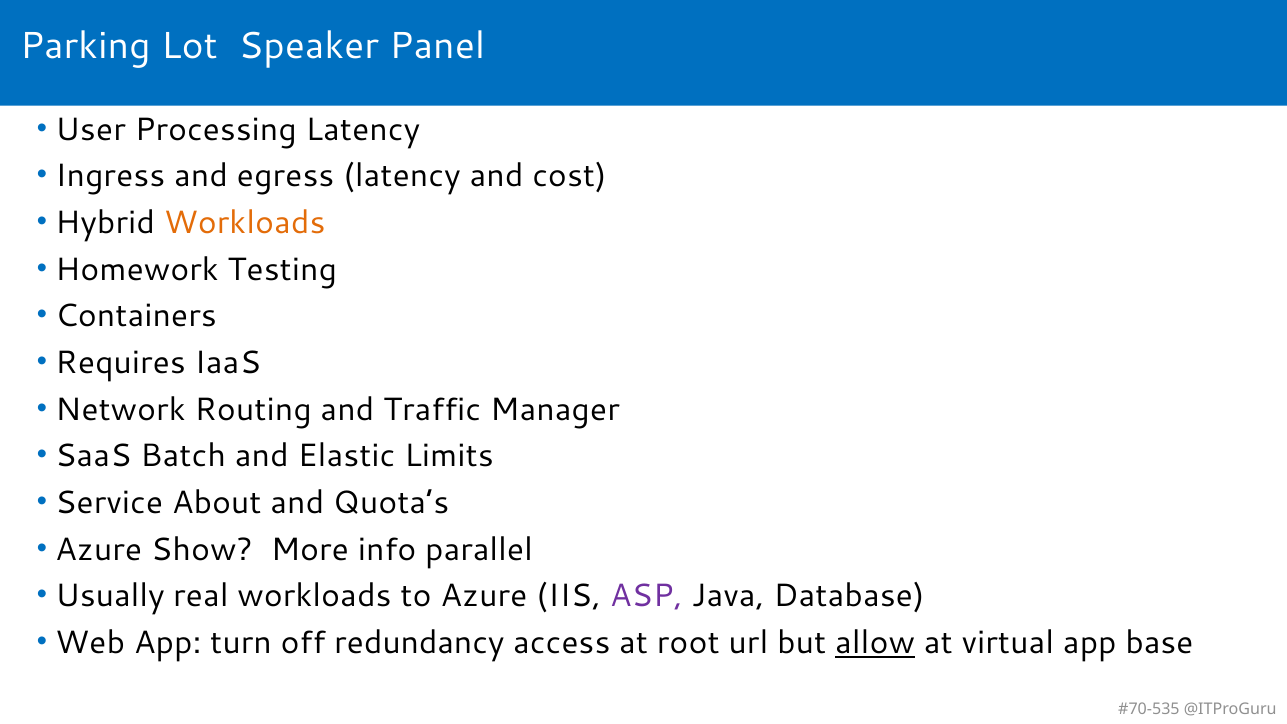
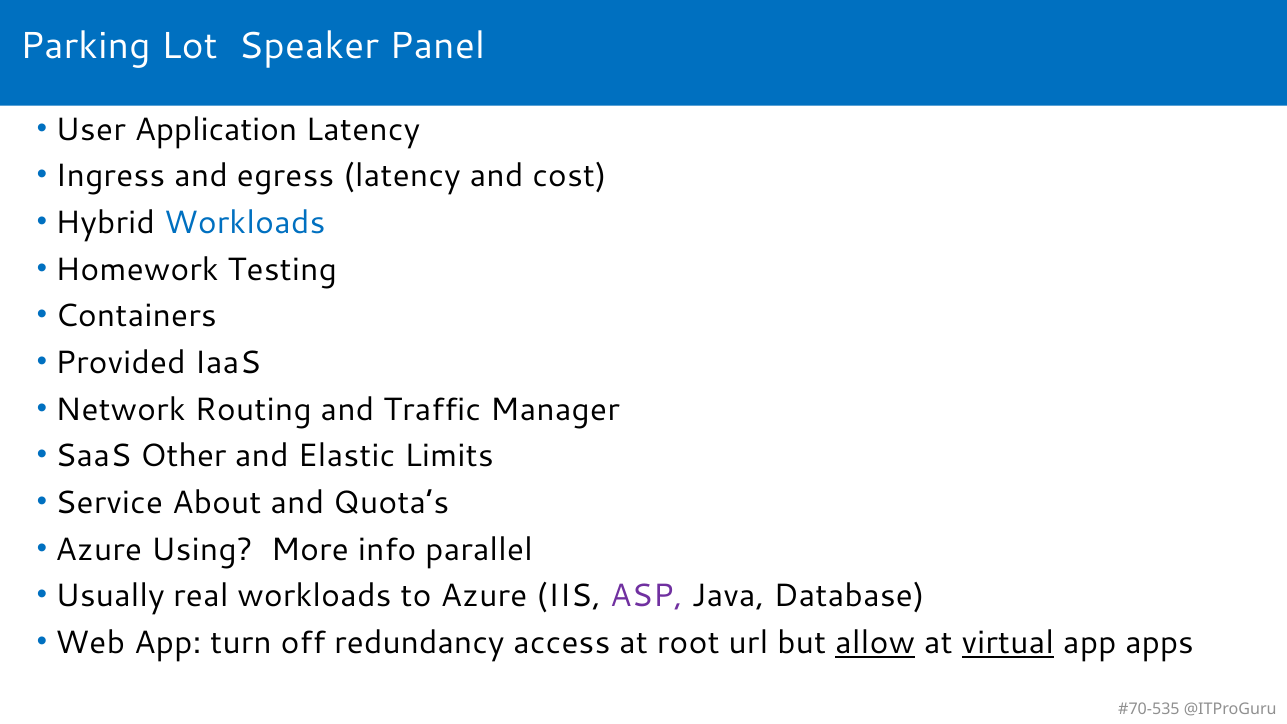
Processing: Processing -> Application (216, 129)
Workloads colour: orange -> blue (245, 223)
Requires: Requires -> Provided (121, 363)
Batch: Batch -> Other (183, 456)
Show: Show -> Using (202, 549)
virtual underline: none -> present (1008, 643)
base: base -> apps (1160, 643)
